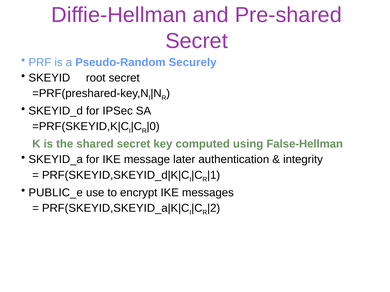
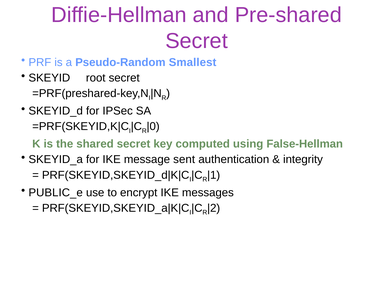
Securely: Securely -> Smallest (193, 62)
later: later -> sent (184, 160)
